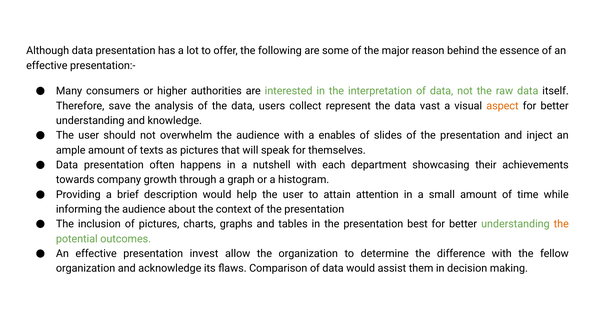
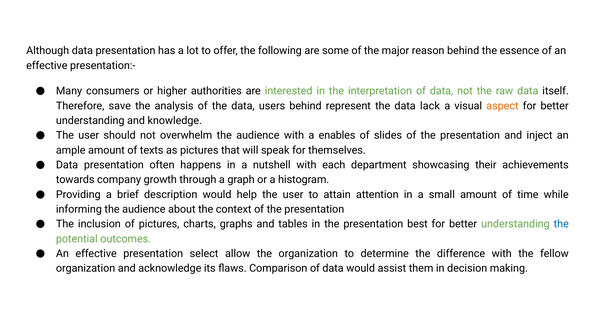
users collect: collect -> behind (305, 106)
vast: vast -> lack (430, 106)
the colour: orange -> blue (561, 224)
invest: invest -> select (204, 253)
